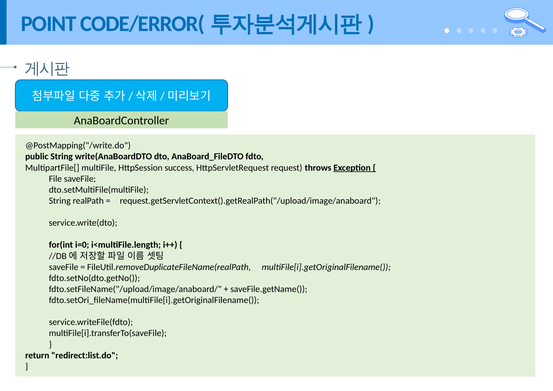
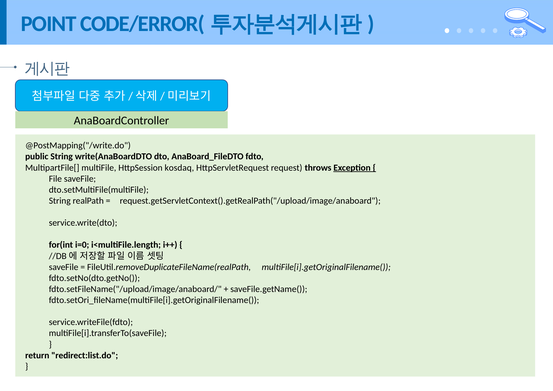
success: success -> kosdaq (179, 168)
